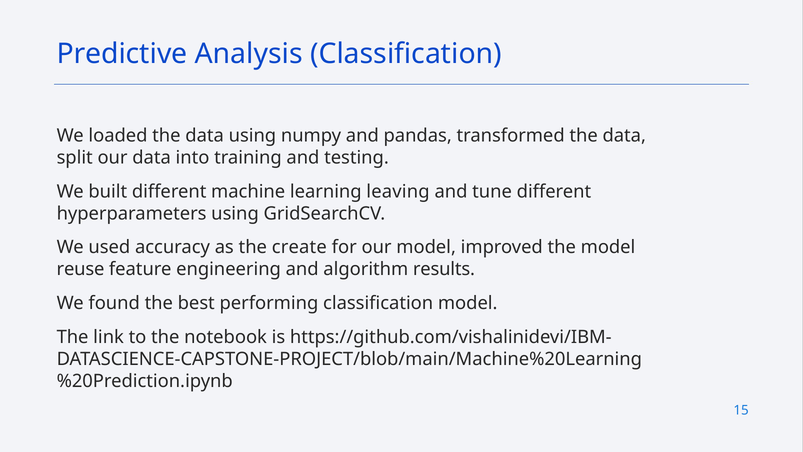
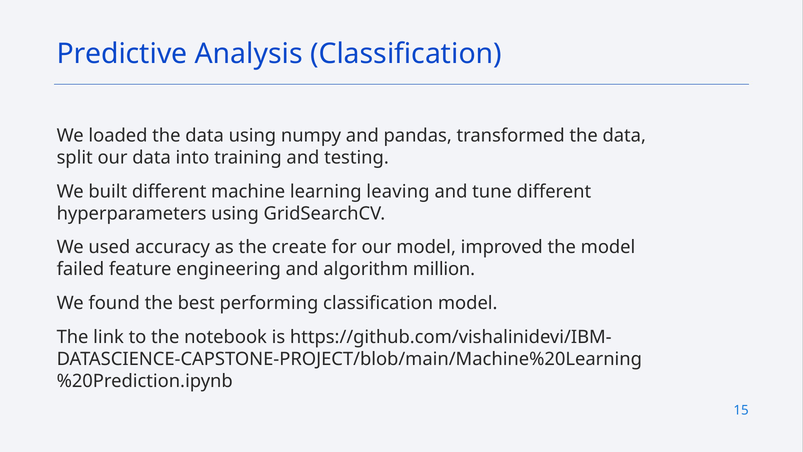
reuse: reuse -> failed (80, 269)
results: results -> million (444, 269)
